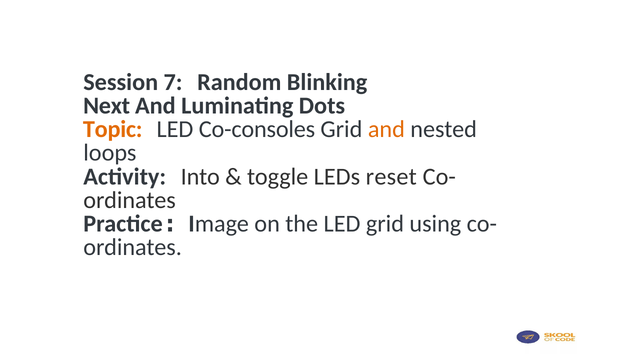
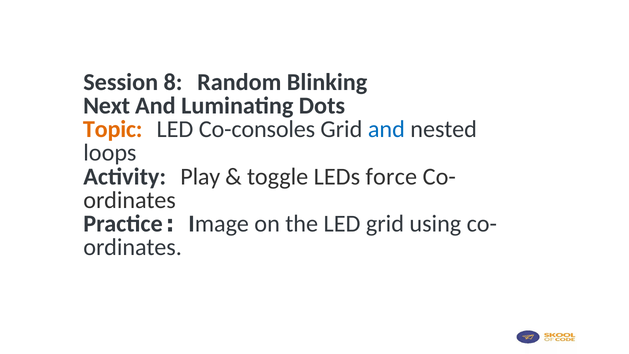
7: 7 -> 8 (173, 82)
and colour: orange -> blue (386, 129)
Into: Into -> Play (200, 176)
reset: reset -> force (391, 176)
